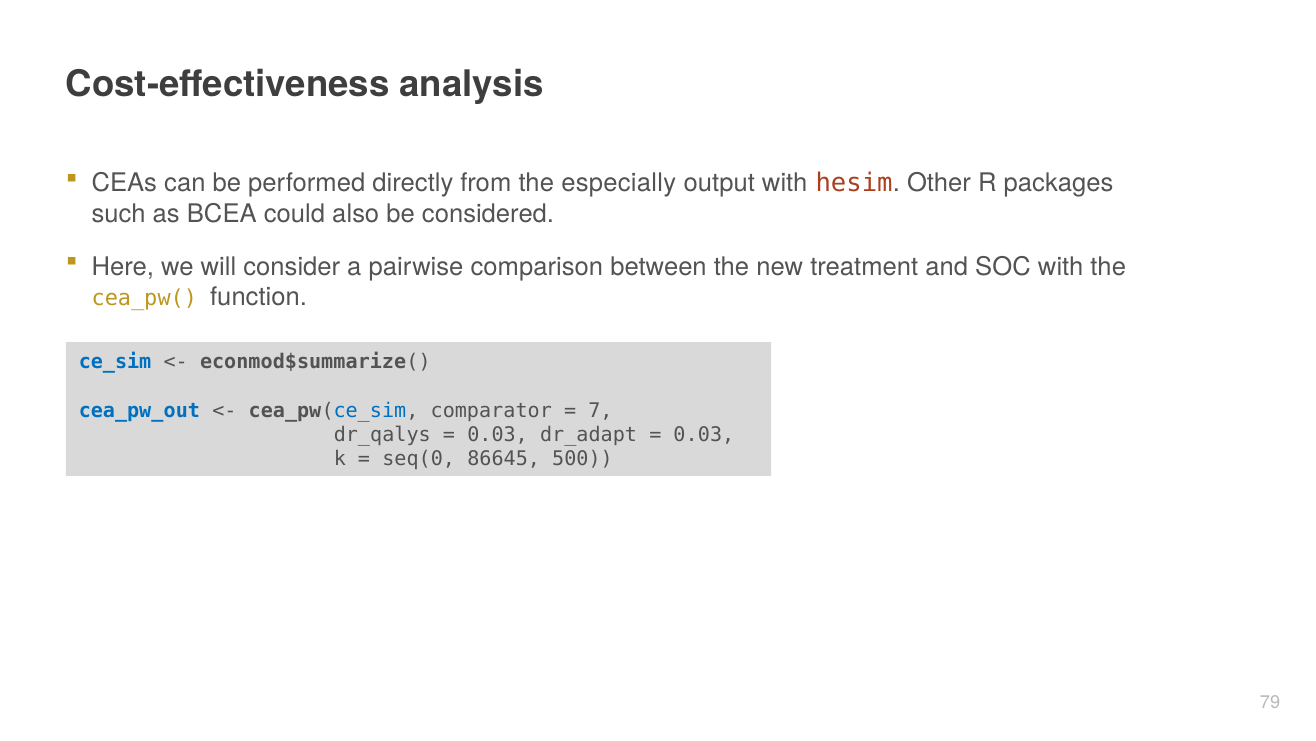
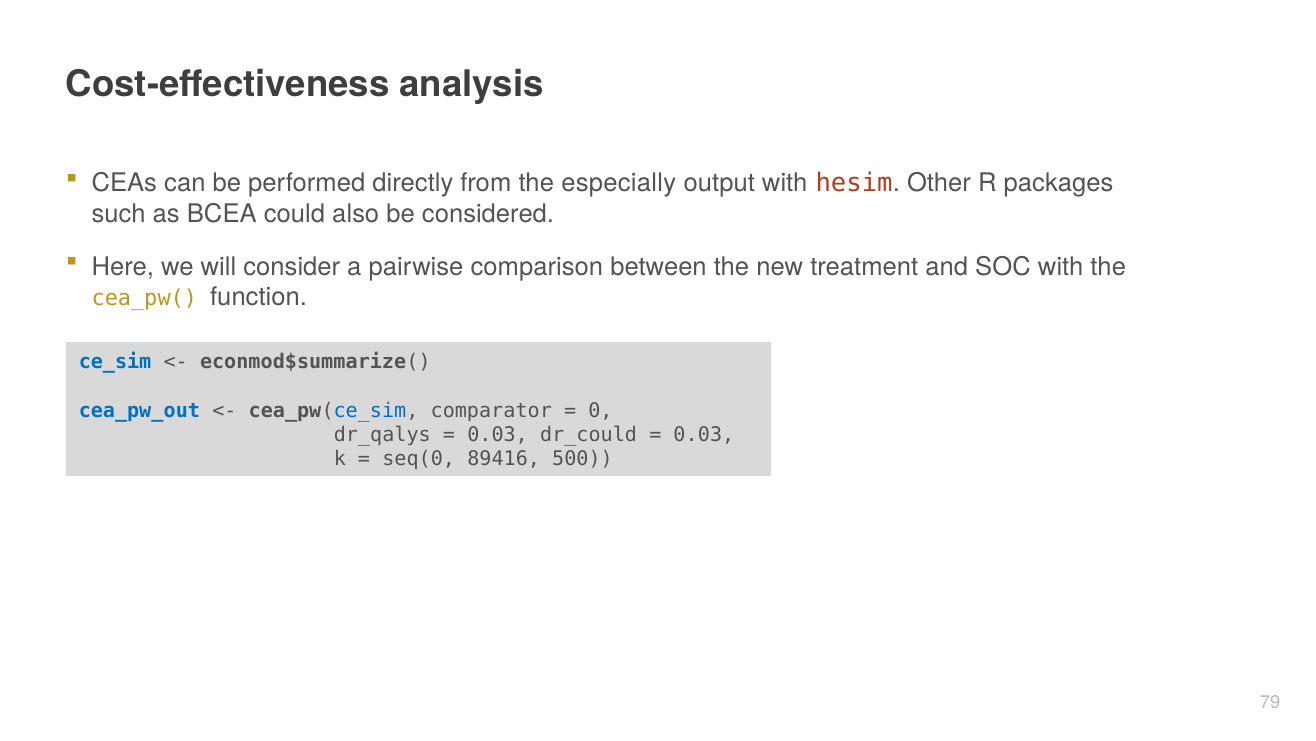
7: 7 -> 0 (600, 410)
dr_adapt: dr_adapt -> dr_could (589, 434)
86645: 86645 -> 89416 (504, 458)
